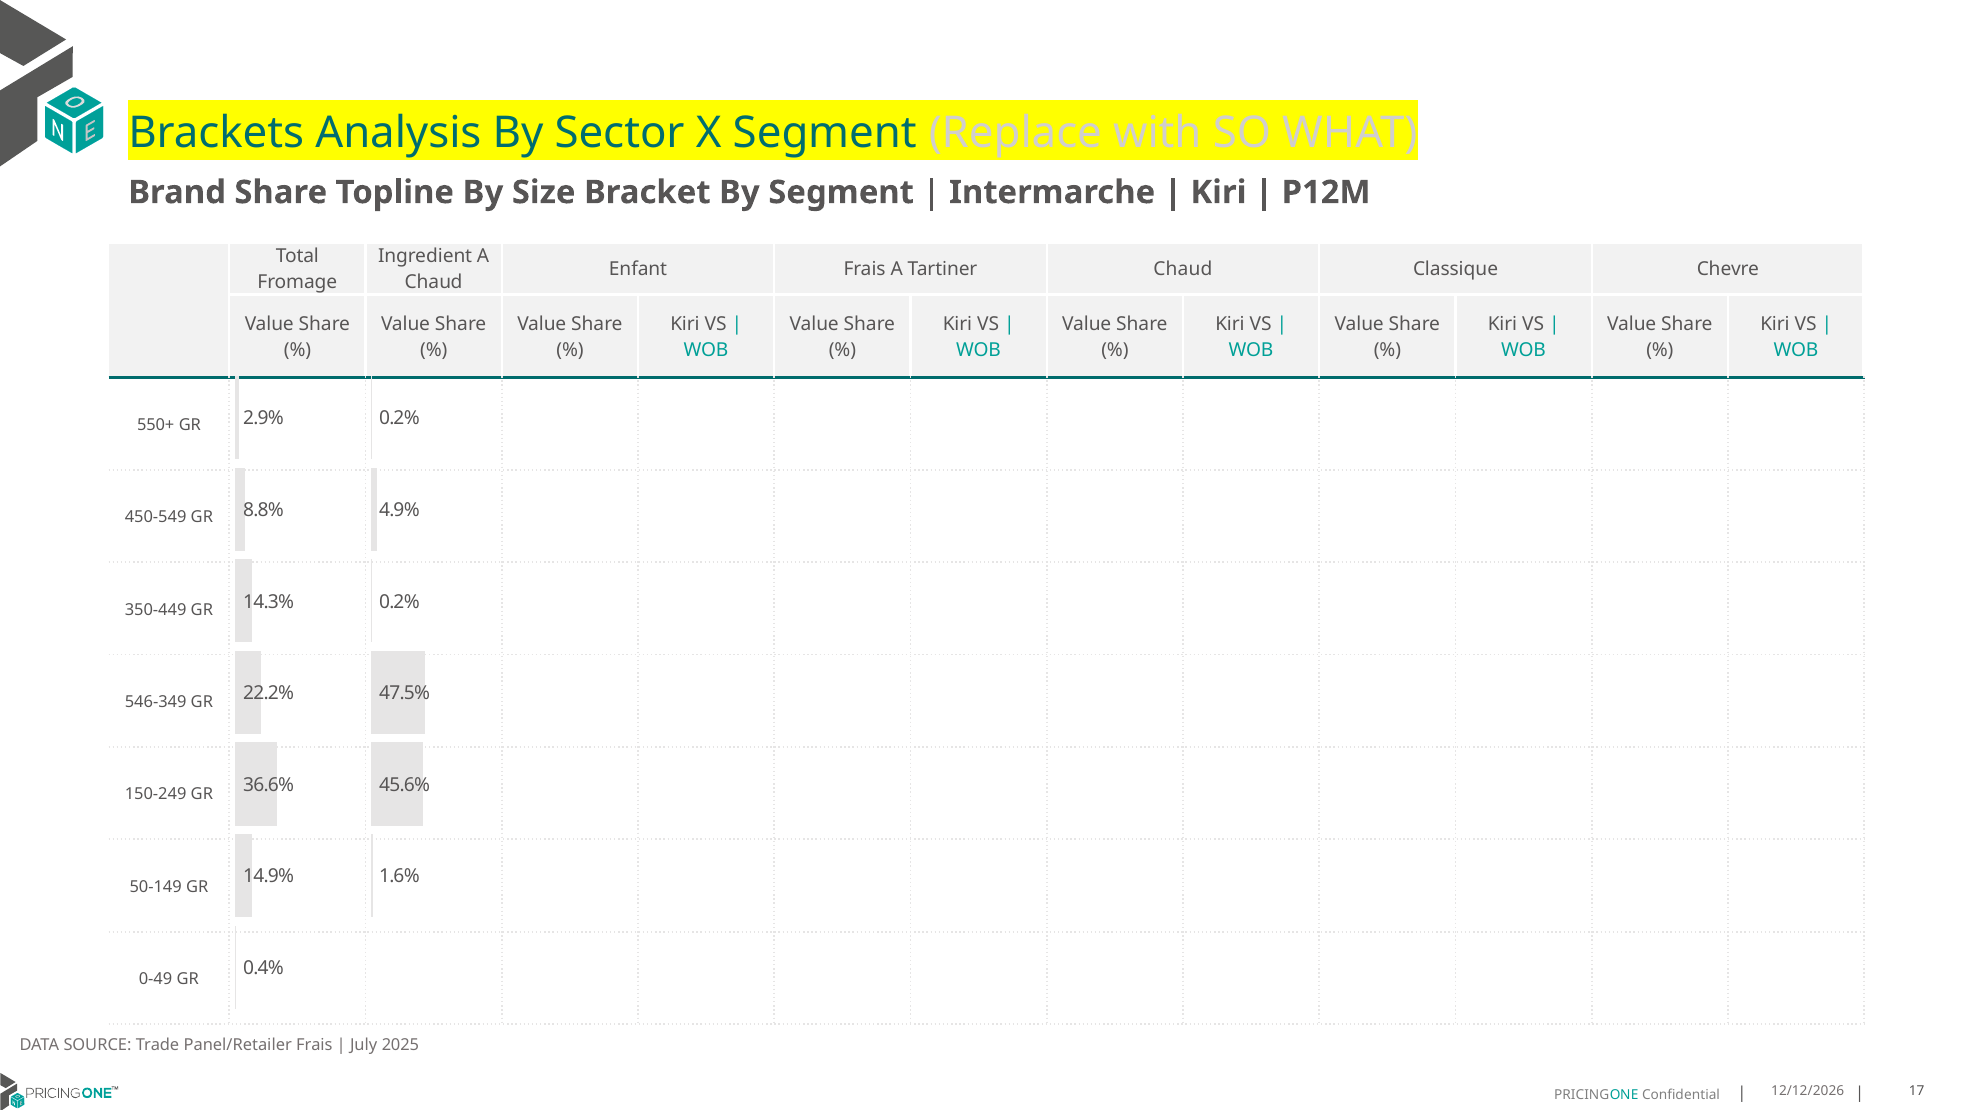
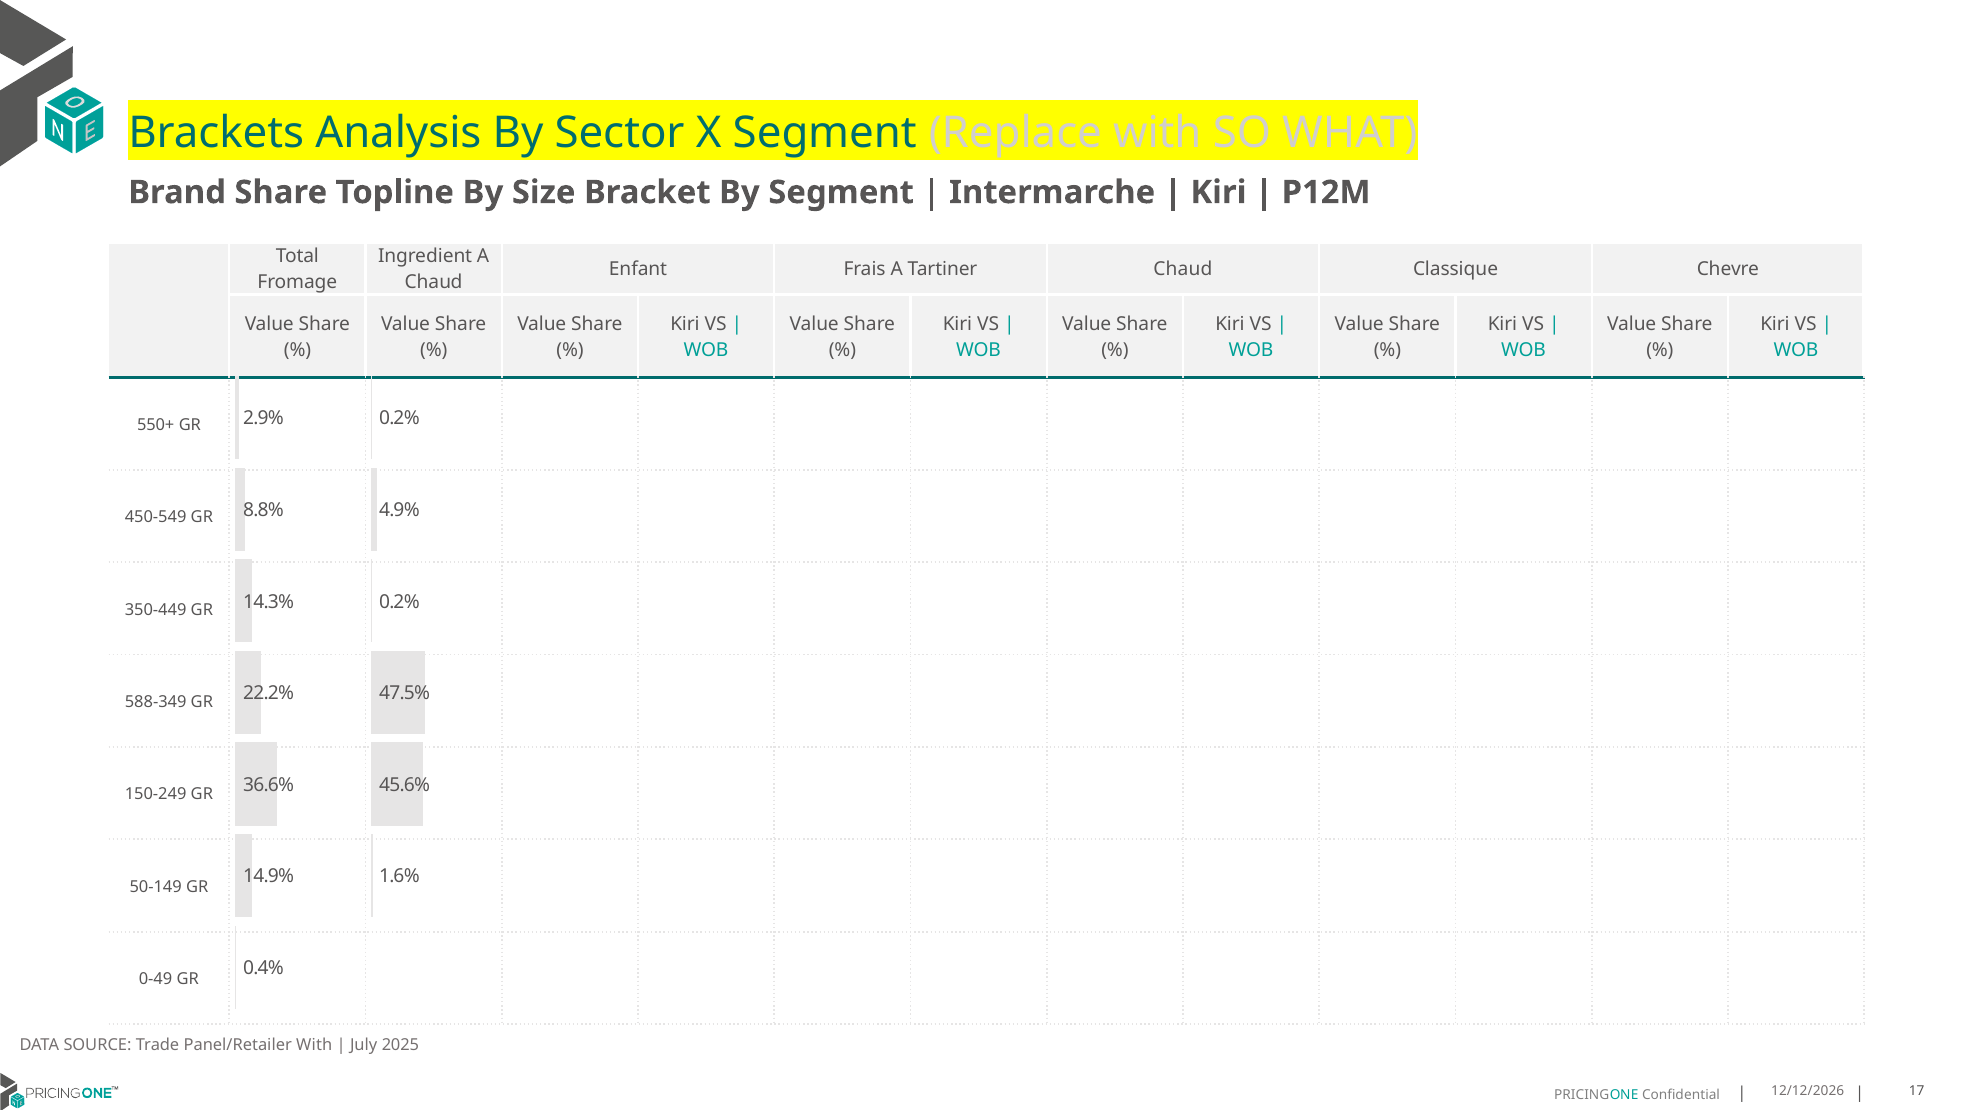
546-349: 546-349 -> 588-349 (156, 702)
Panel/Retailer Frais: Frais -> With (314, 1045)
